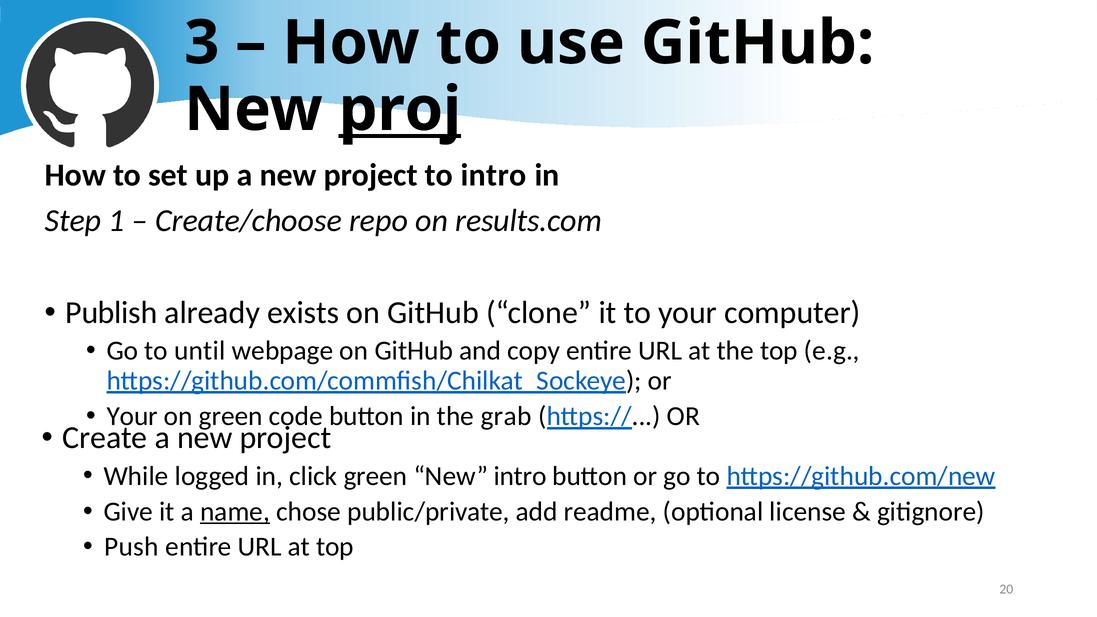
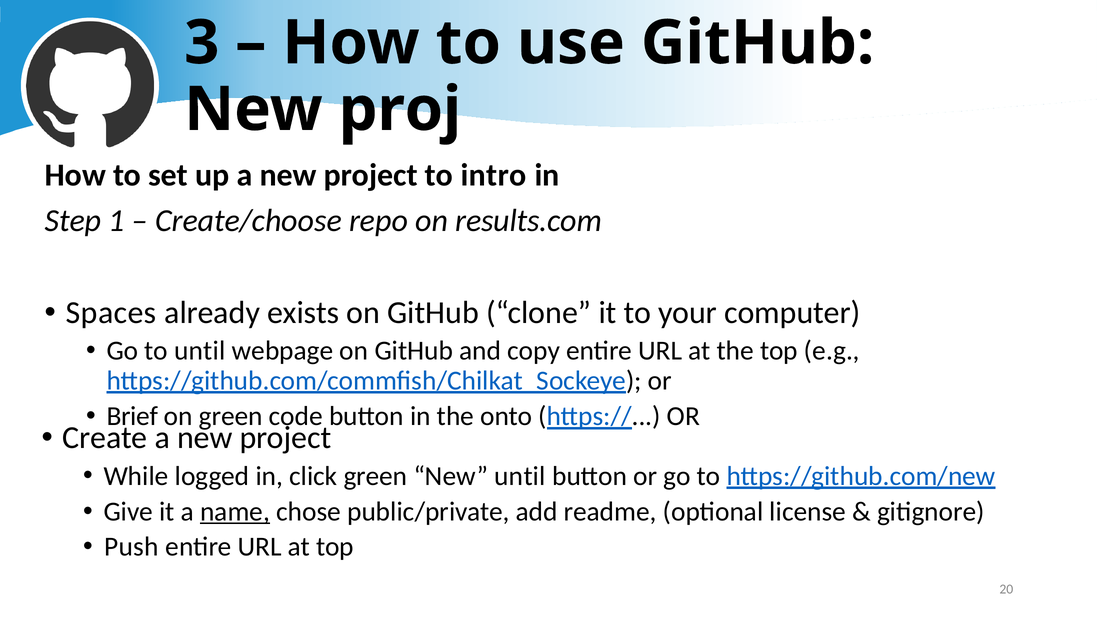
proj underline: present -> none (400, 110)
Publish: Publish -> Spaces (111, 313)
Your: Your -> Brief (132, 416)
grab: grab -> onto (506, 416)
New intro: intro -> until (520, 476)
